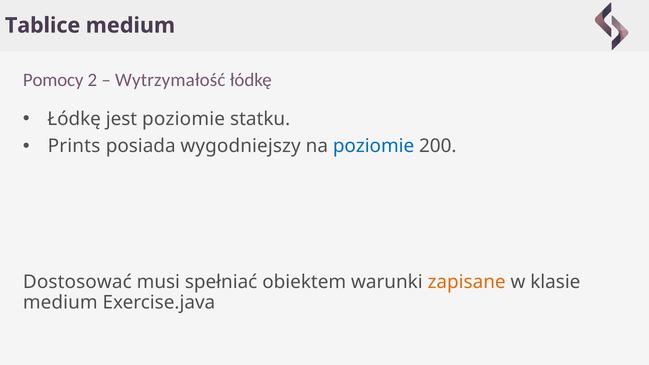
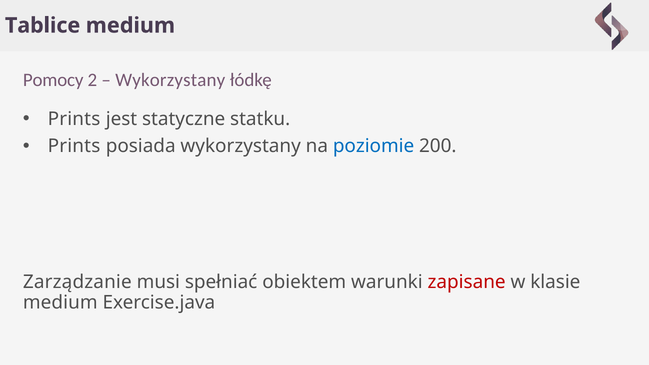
Wytrzymałość: Wytrzymałość -> Wykorzystany (170, 80)
Łódkę: Łódkę -> Prints (74, 119)
jest poziomie: poziomie -> statyczne (184, 119)
posiada wygodniejszy: wygodniejszy -> wykorzystany (241, 146)
Dostosować: Dostosować -> Zarządzanie (77, 282)
zapisane colour: orange -> red (467, 282)
